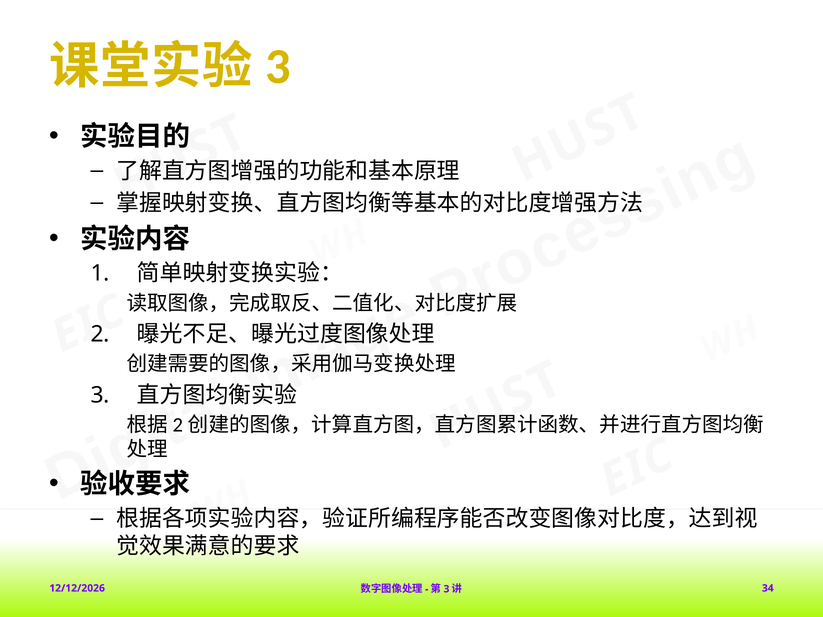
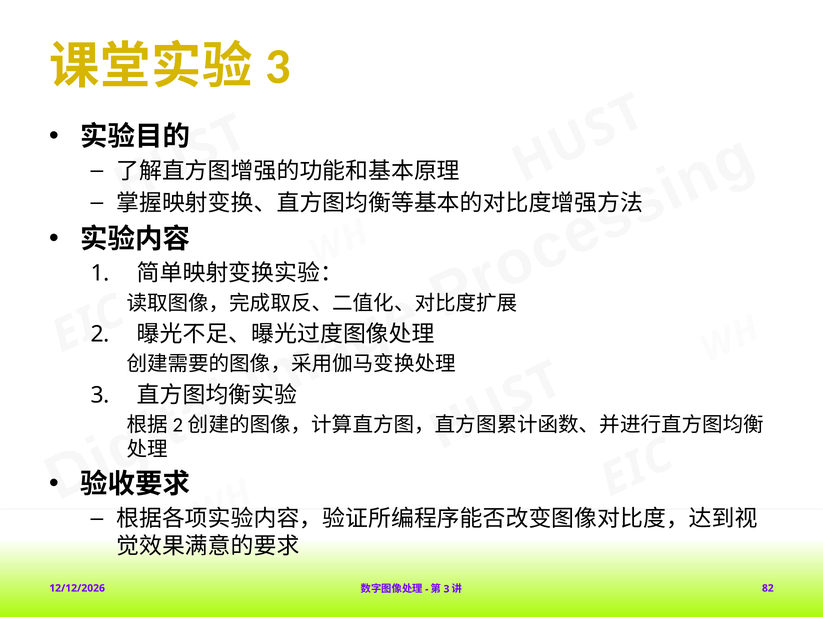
34: 34 -> 82 (768, 588)
